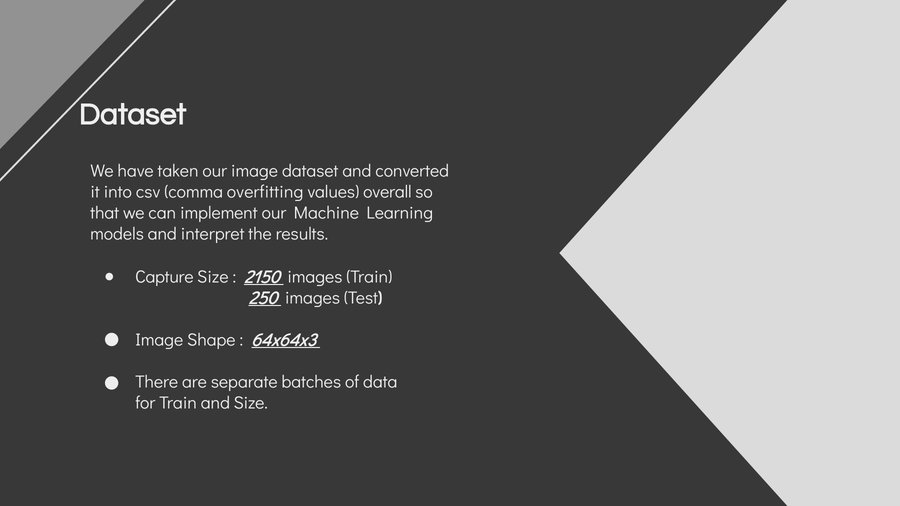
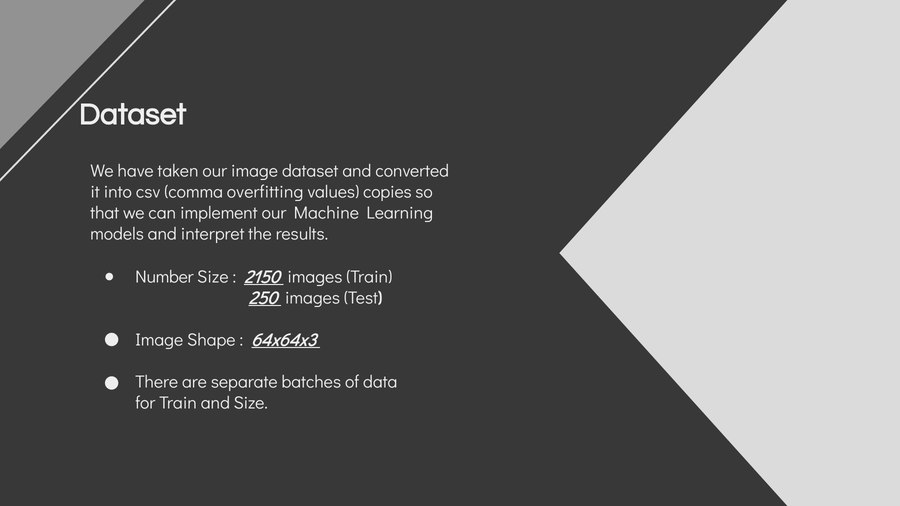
overall: overall -> copies (387, 192)
Capture: Capture -> Number (164, 277)
